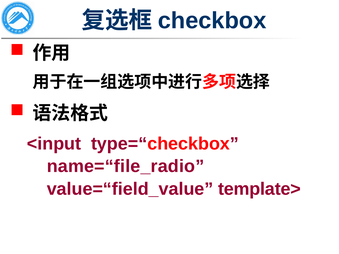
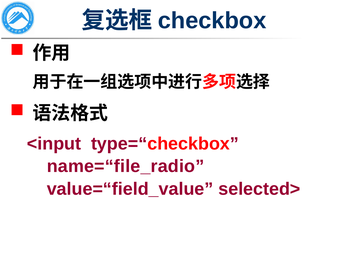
template>: template> -> selected> (259, 189)
